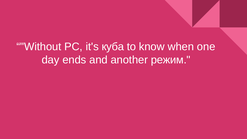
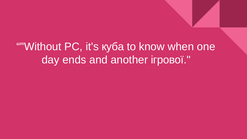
режим: режим -> ігрової (171, 60)
